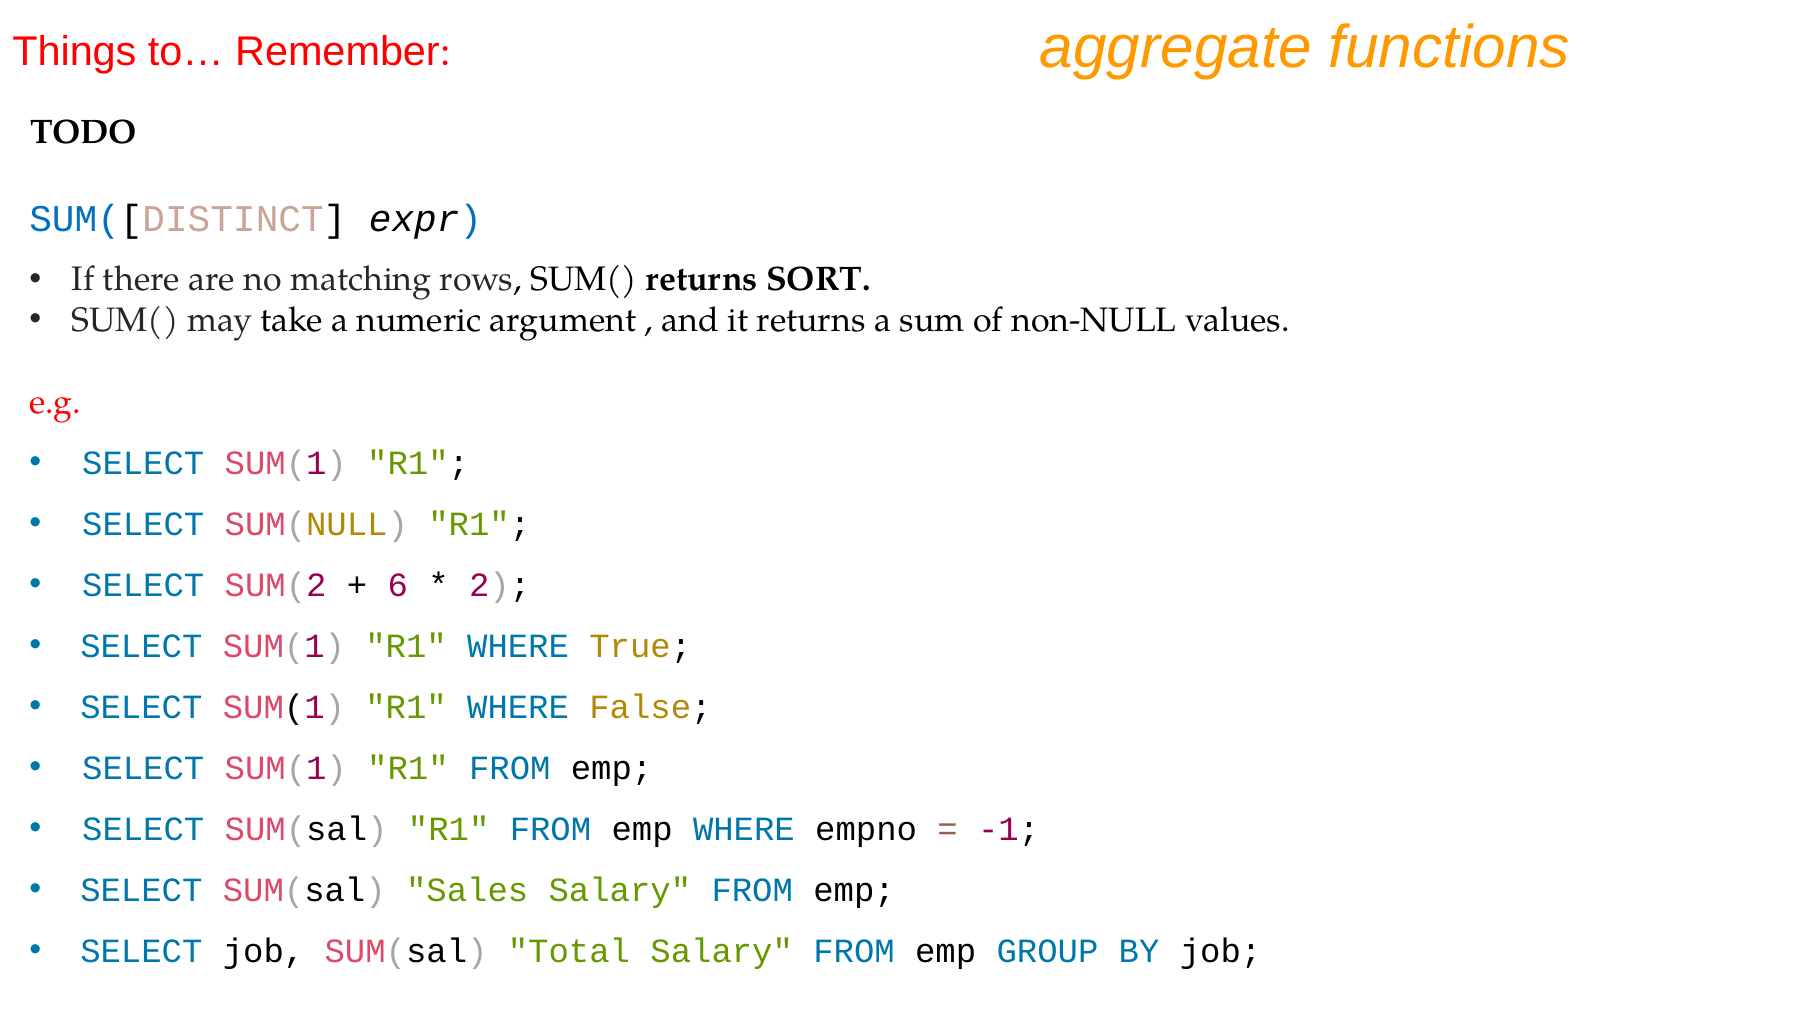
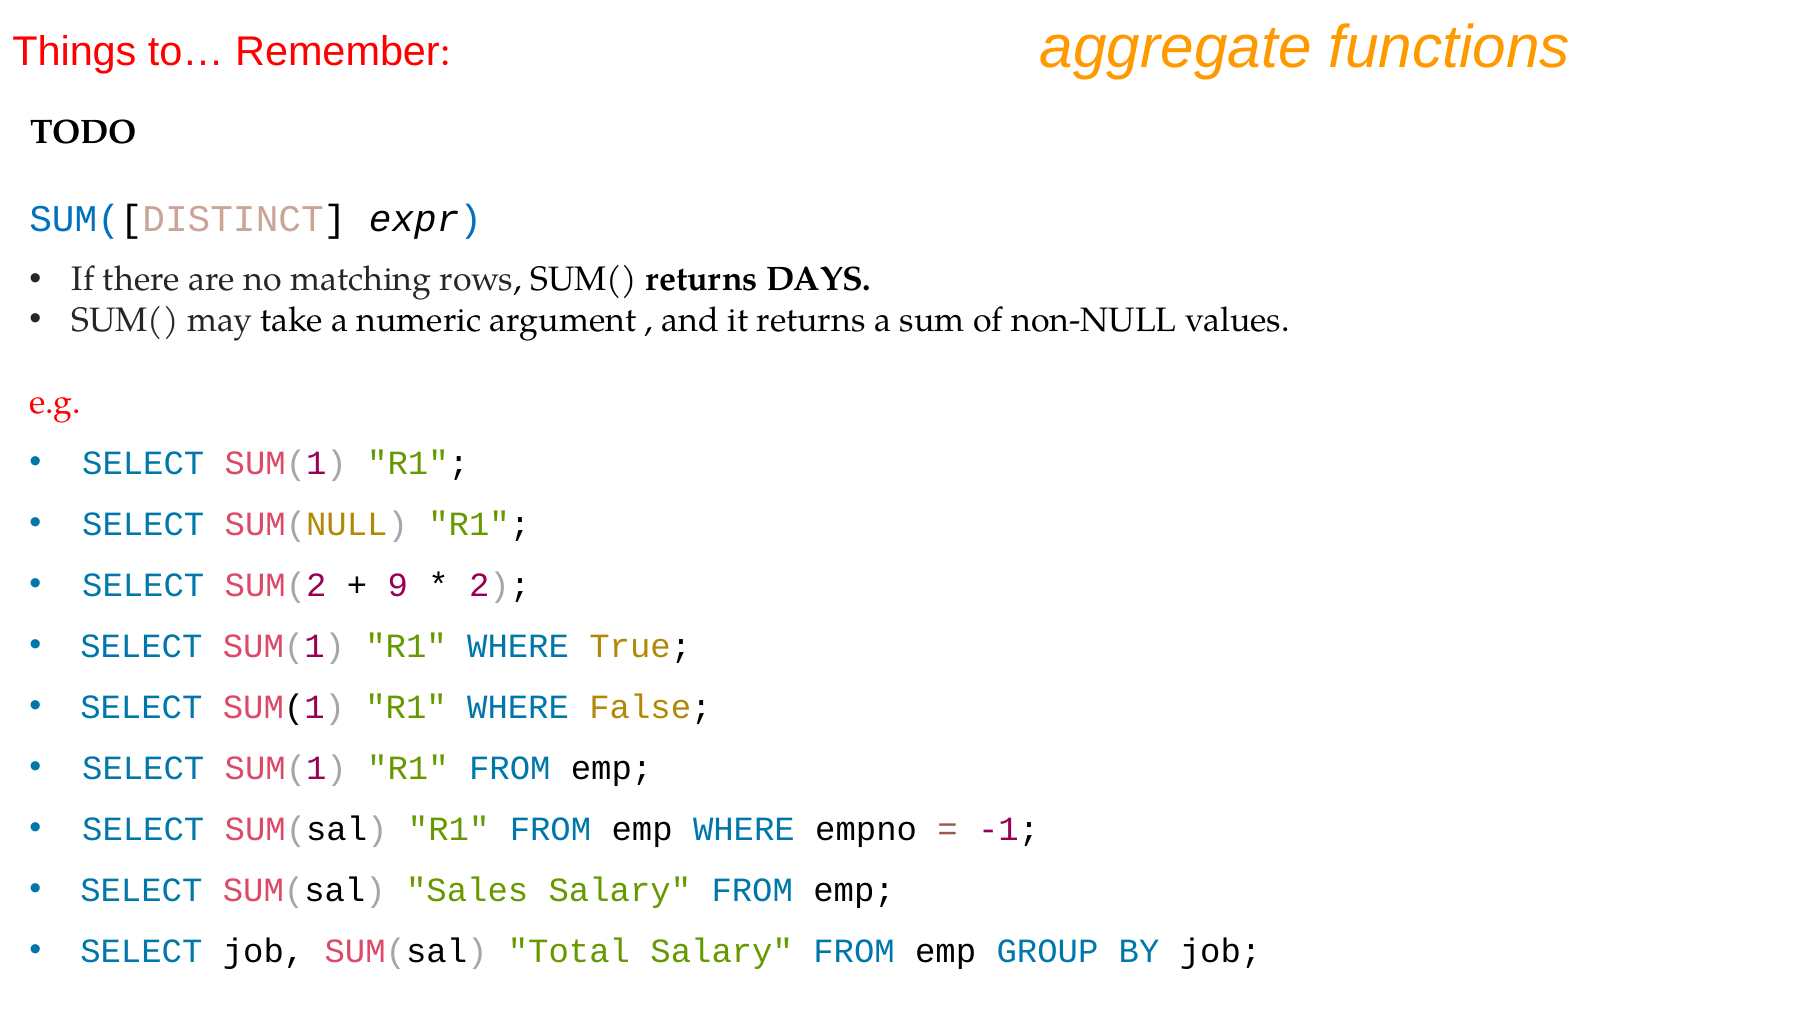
SORT: SORT -> DAYS (819, 280)
6: 6 -> 9 (398, 585)
